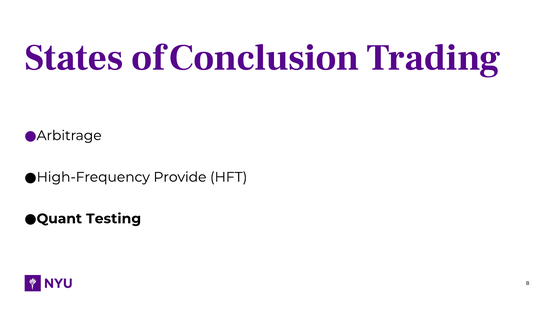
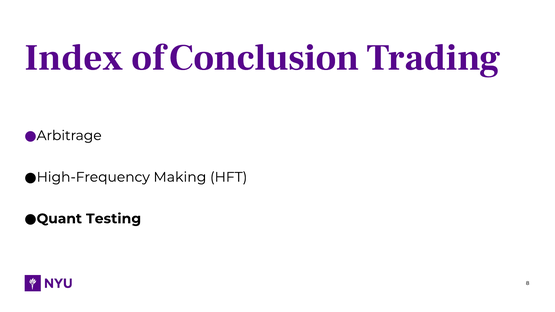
States: States -> Index (74, 57)
Provide: Provide -> Making (180, 177)
